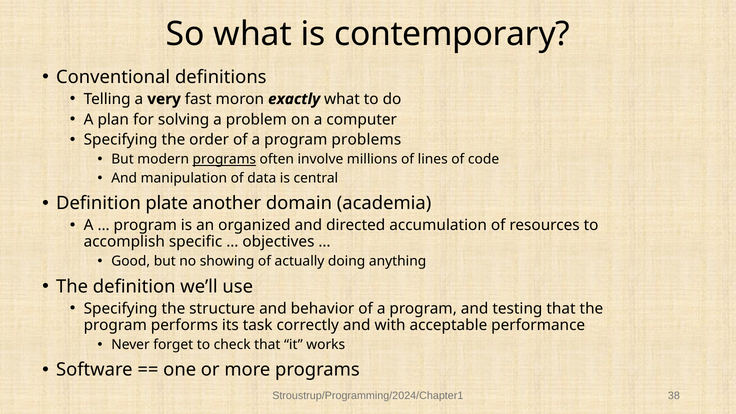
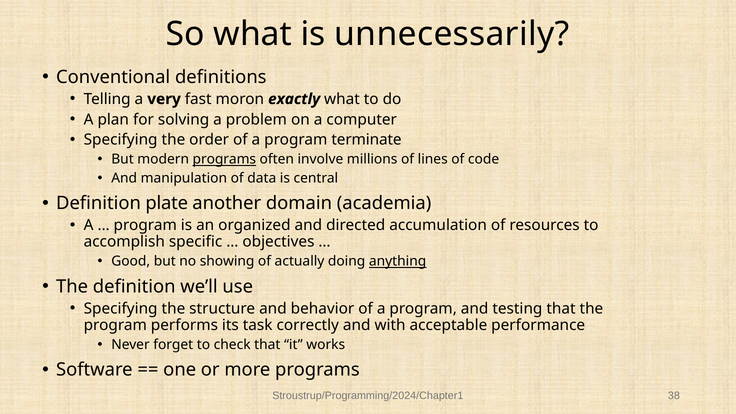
contemporary: contemporary -> unnecessarily (452, 34)
problems: problems -> terminate (367, 140)
anything underline: none -> present (398, 261)
